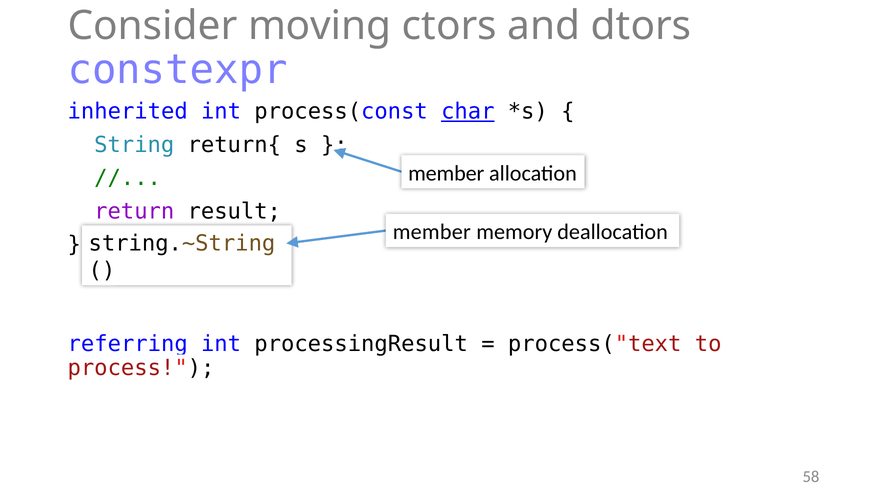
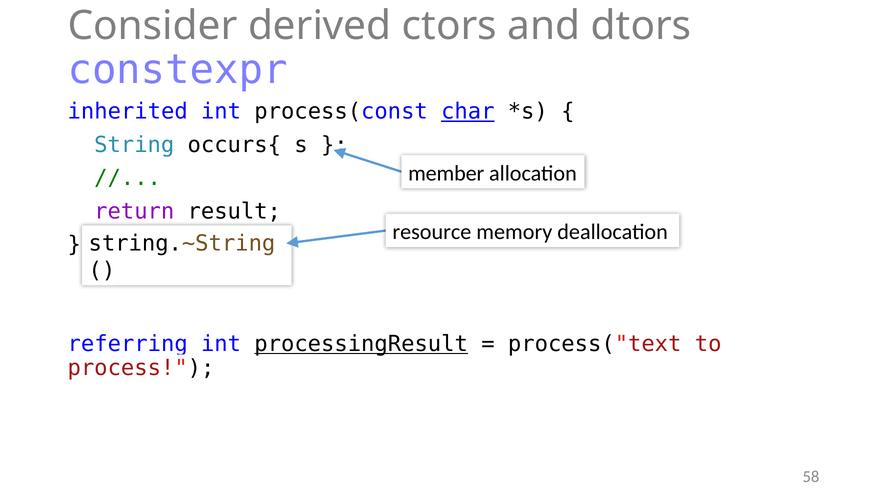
moving: moving -> derived (320, 26)
return{: return{ -> occurs{ (234, 145)
member: member -> resource (432, 232)
processingResult underline: none -> present (361, 344)
